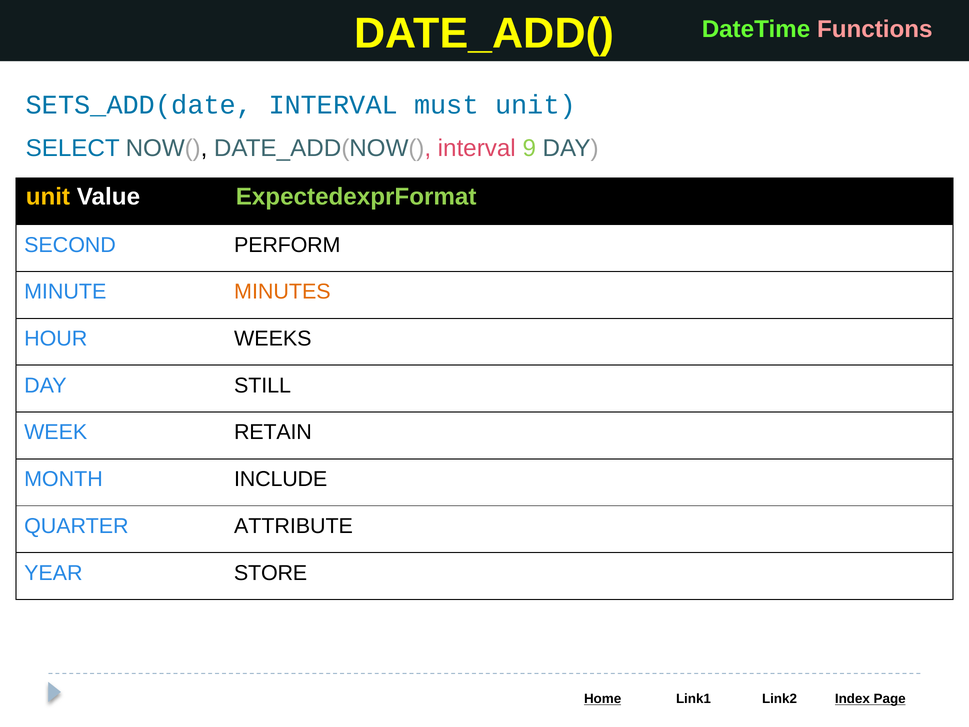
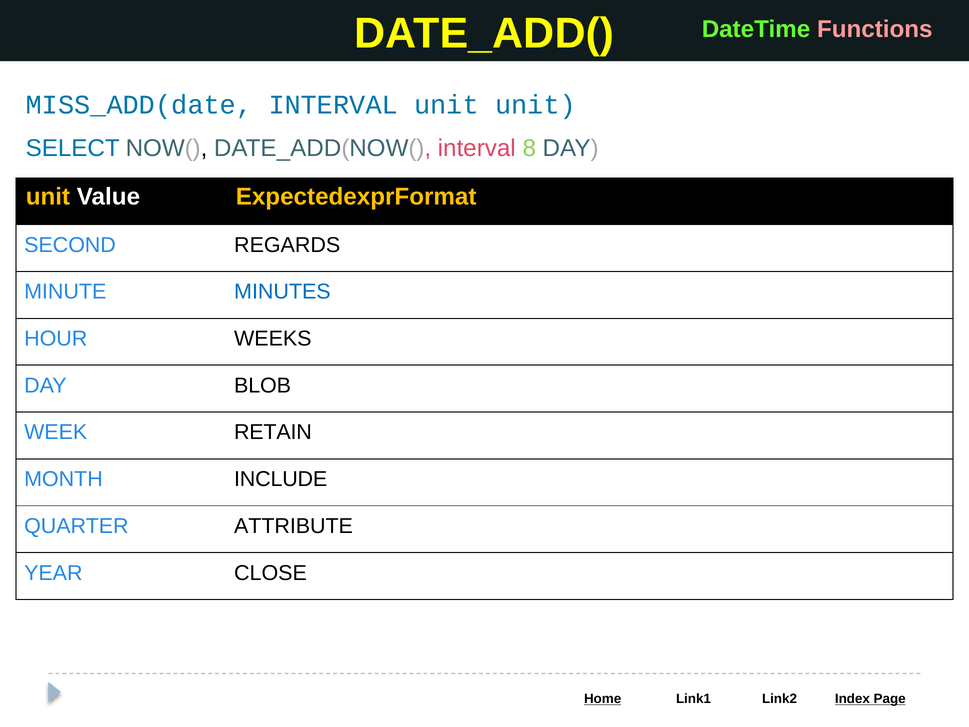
SETS_ADD(date: SETS_ADD(date -> MISS_ADD(date (139, 105)
INTERVAL must: must -> unit (446, 105)
9: 9 -> 8 (529, 148)
ExpectedexprFormat colour: light green -> yellow (356, 196)
PERFORM: PERFORM -> REGARDS (287, 245)
MINUTES colour: orange -> blue (282, 292)
STILL: STILL -> BLOB (263, 385)
STORE: STORE -> CLOSE (270, 573)
